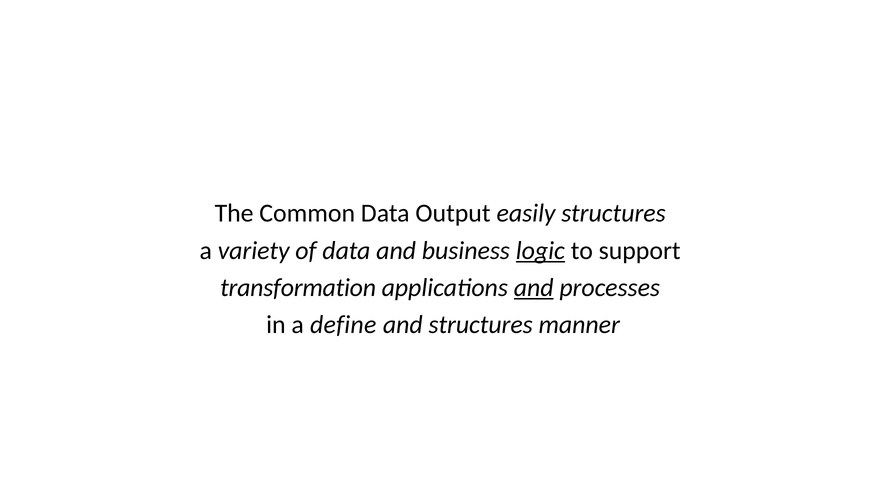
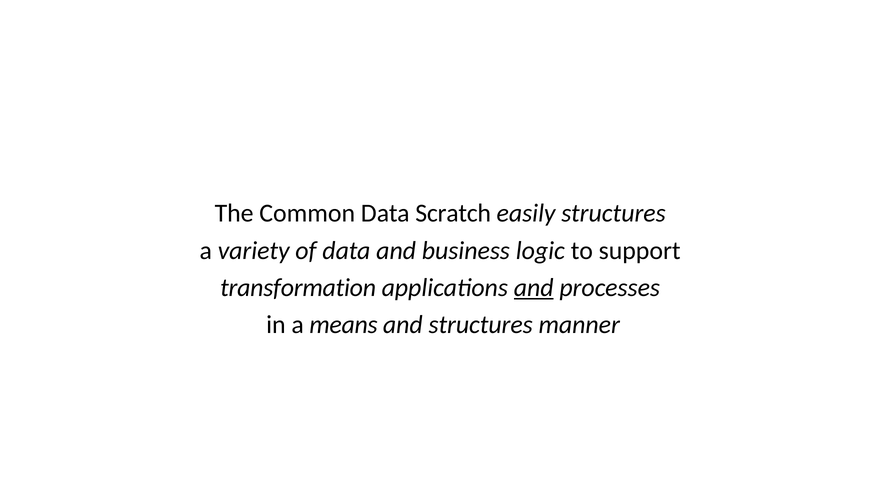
Output: Output -> Scratch (453, 213)
logic underline: present -> none (540, 250)
define: define -> means (343, 324)
